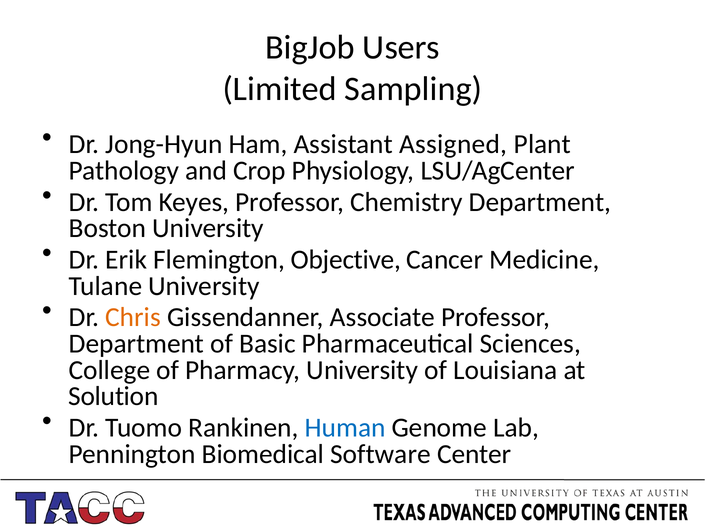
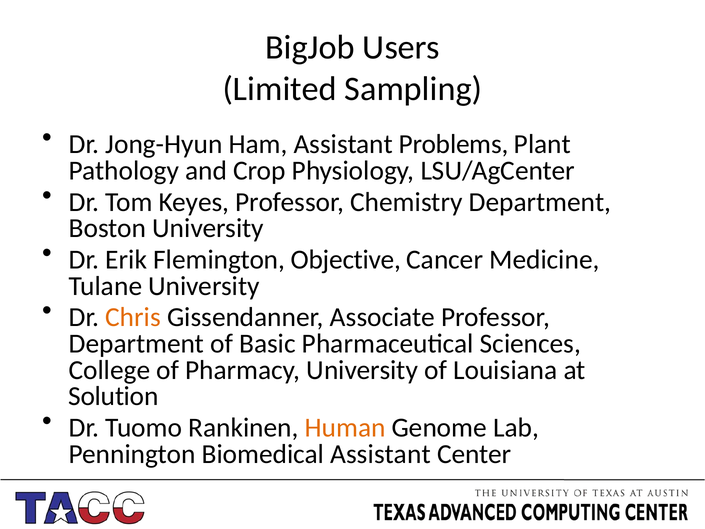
Assigned: Assigned -> Problems (453, 144)
Human colour: blue -> orange (345, 428)
Biomedical Software: Software -> Assistant (381, 454)
